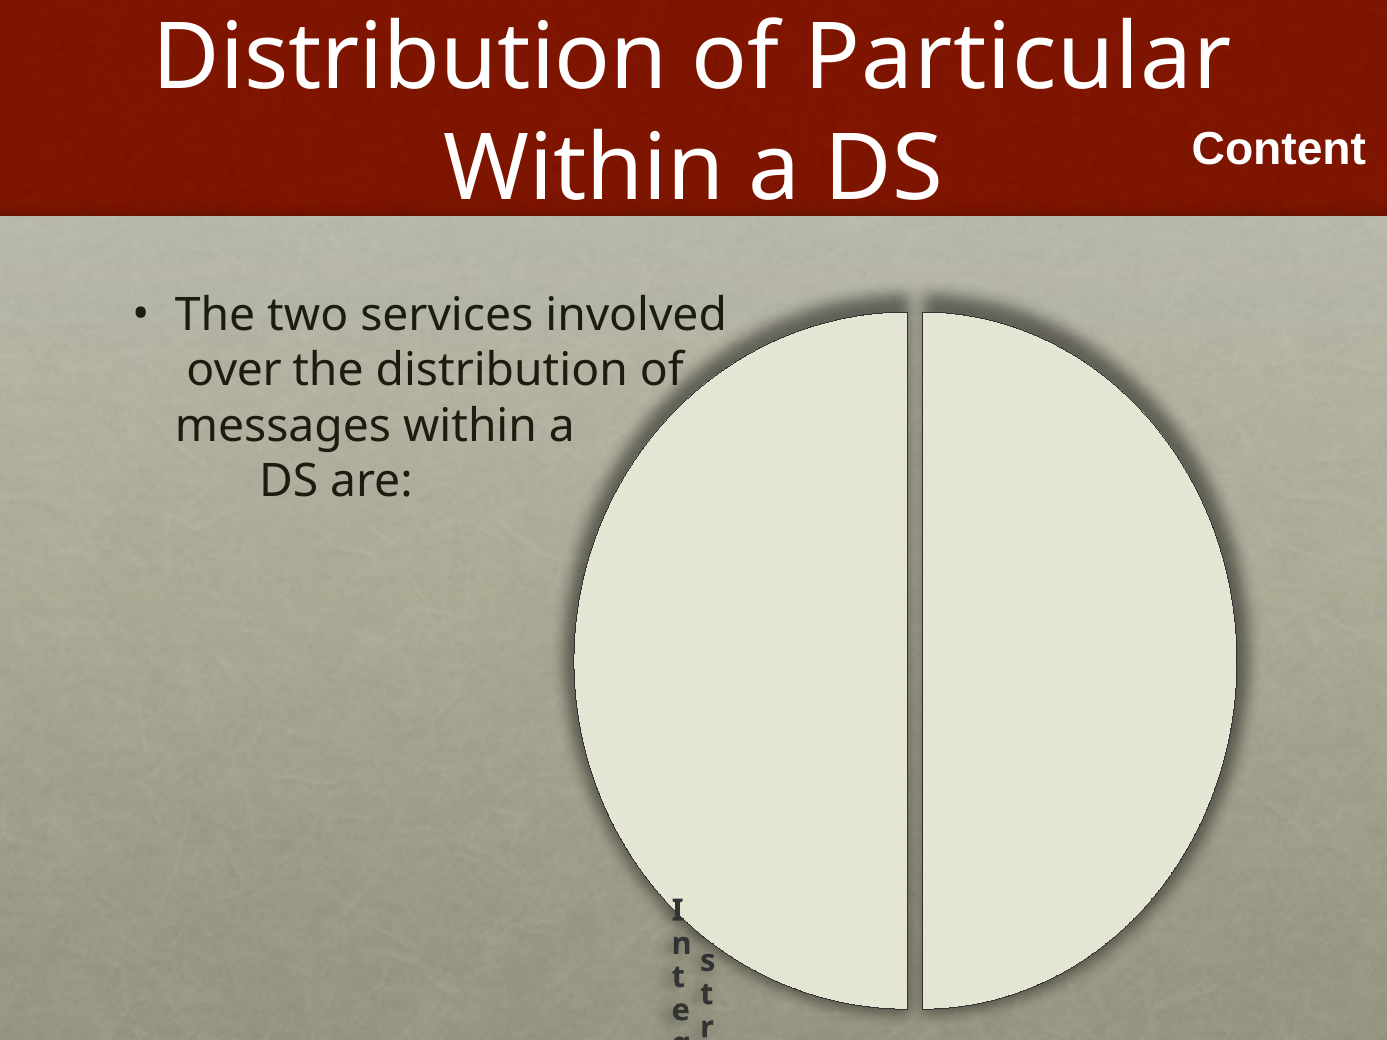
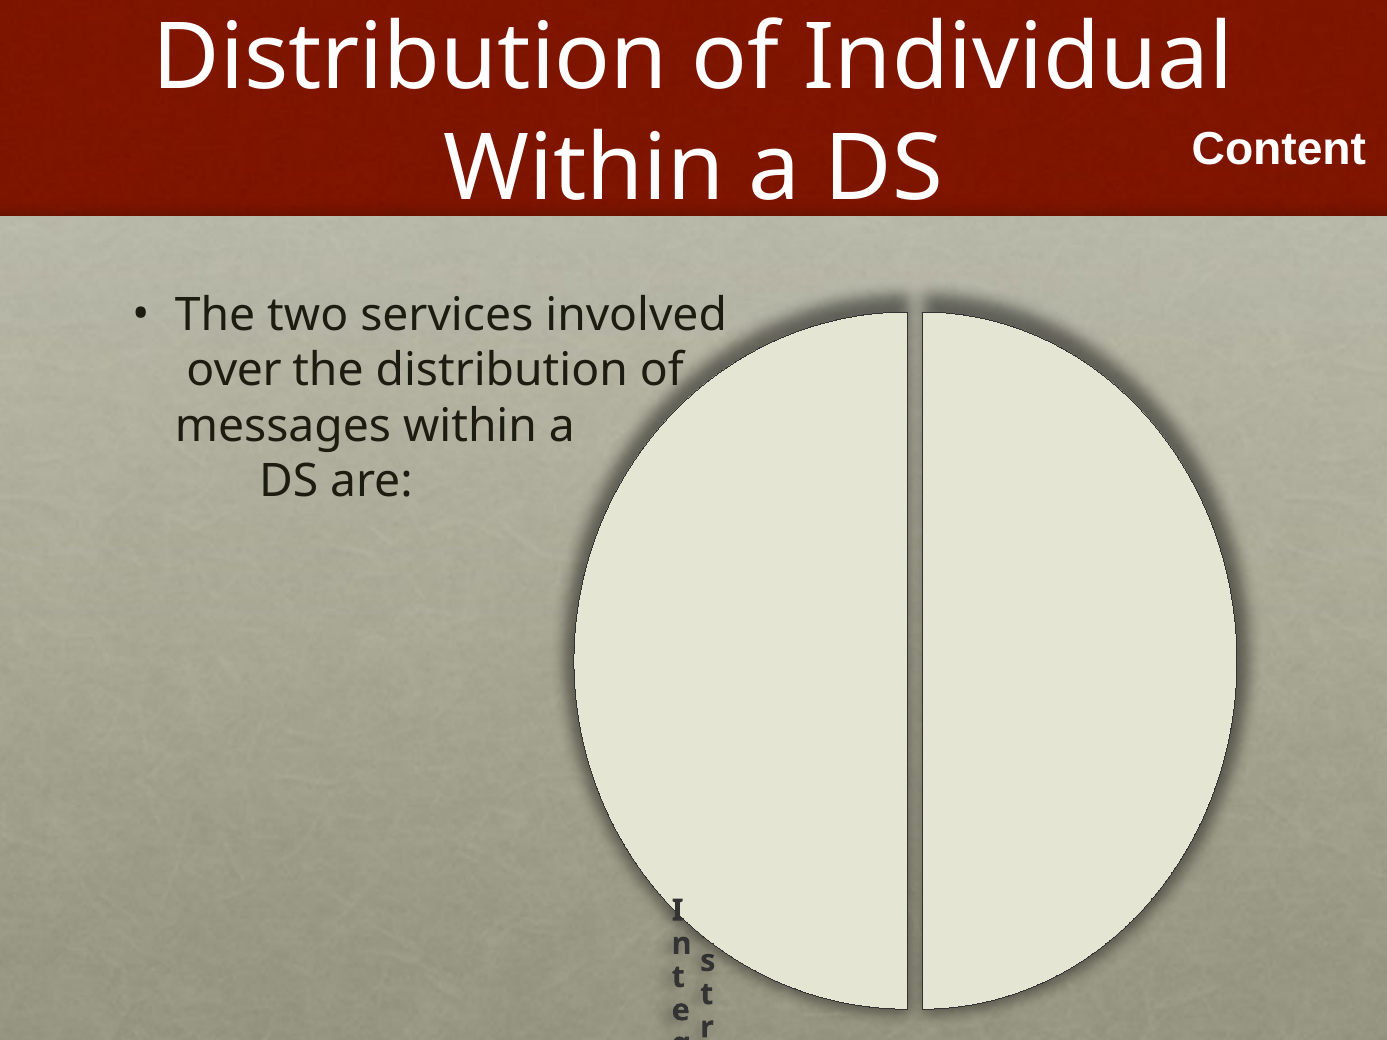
Particular: Particular -> Individual (1018, 58)
